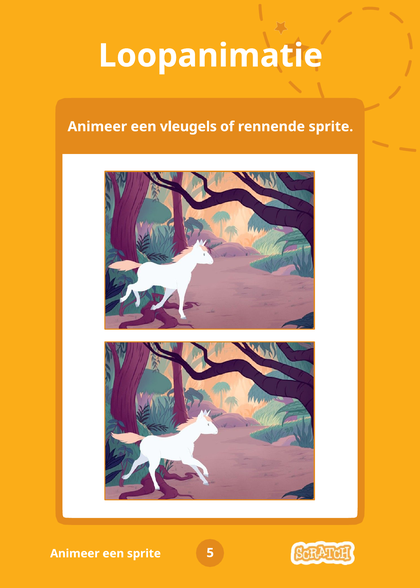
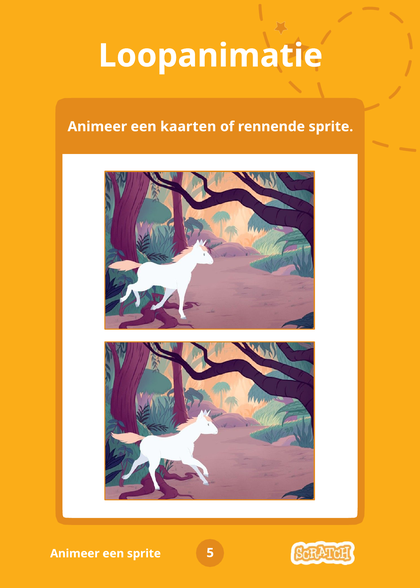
vleugels: vleugels -> kaarten (188, 127)
